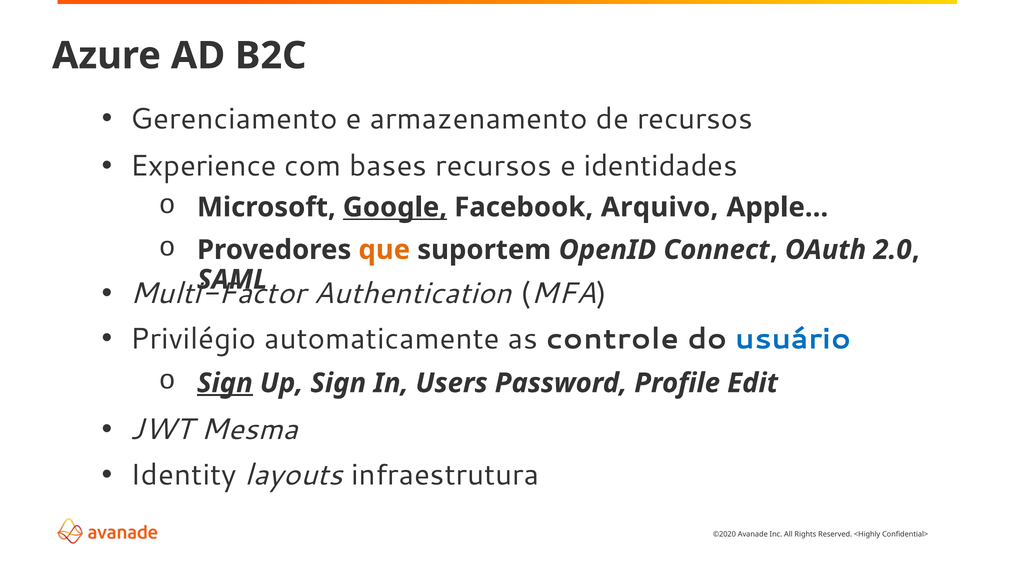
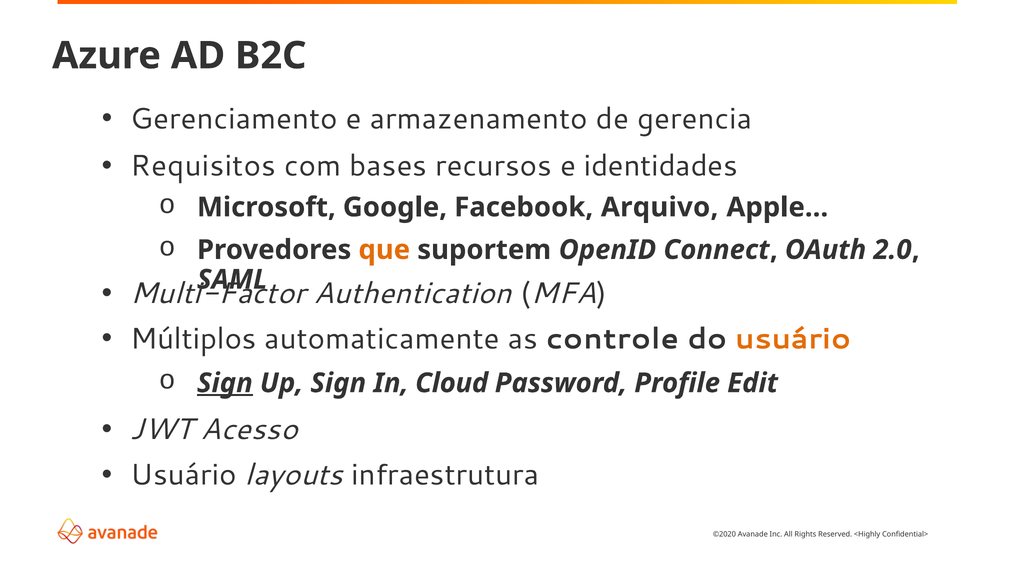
de recursos: recursos -> gerencia (695, 119)
Experience: Experience -> Requisitos (203, 166)
Google underline: present -> none (395, 207)
Privilégio: Privilégio -> Múltiplos (193, 339)
usuário colour: blue -> orange (793, 339)
Users: Users -> Cloud (452, 383)
Mesma: Mesma -> Acesso (249, 429)
Identity: Identity -> Usuário (184, 475)
